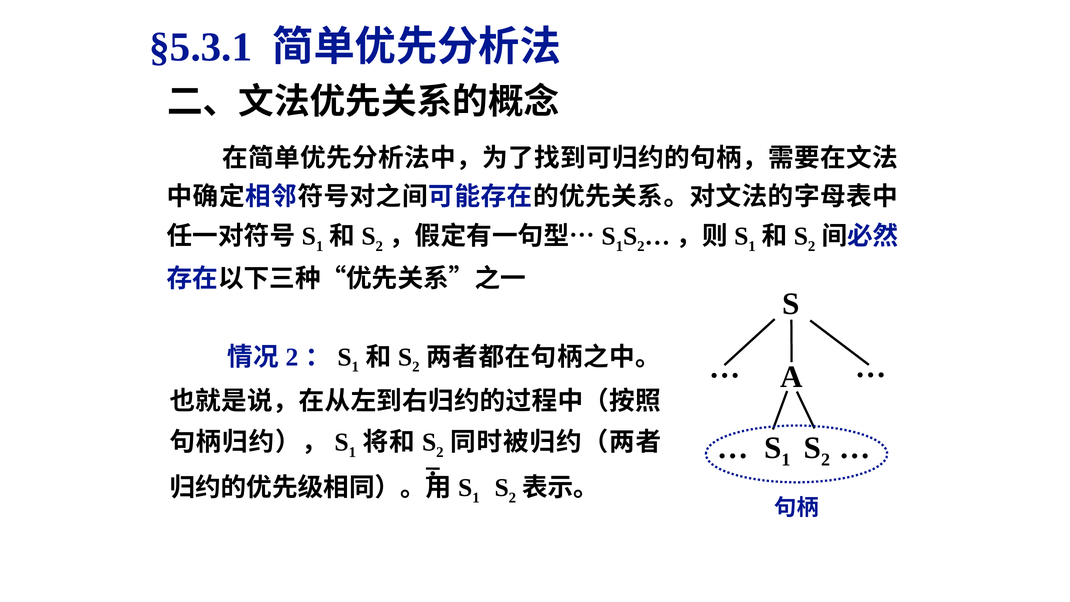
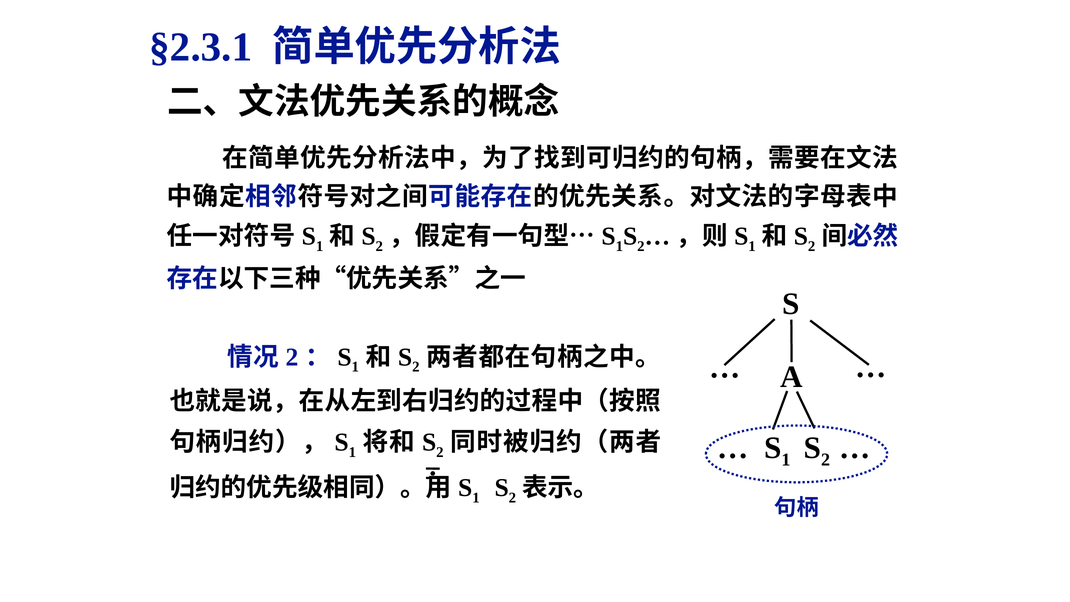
§5.3.1: §5.3.1 -> §2.3.1 (201, 47)
